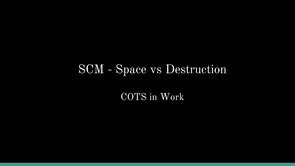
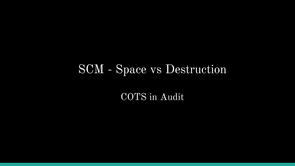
Work: Work -> Audit (172, 97)
